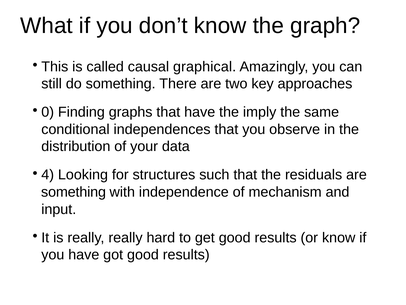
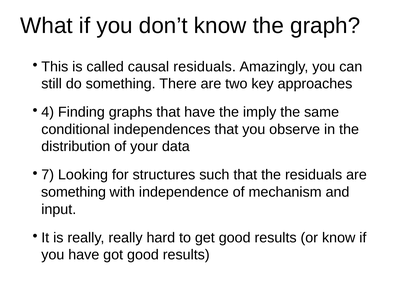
causal graphical: graphical -> residuals (205, 66)
0: 0 -> 4 (48, 112)
4: 4 -> 7 (48, 175)
